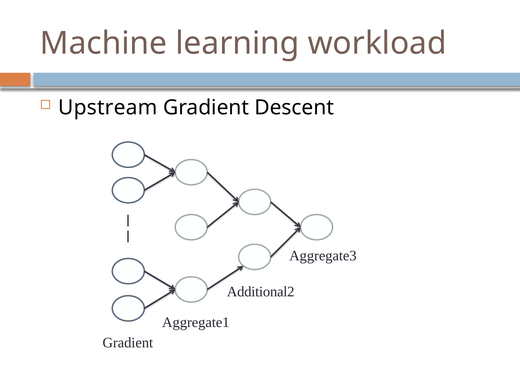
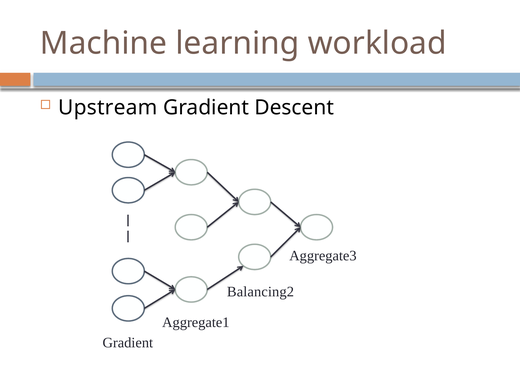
Additional2: Additional2 -> Balancing2 (261, 292)
